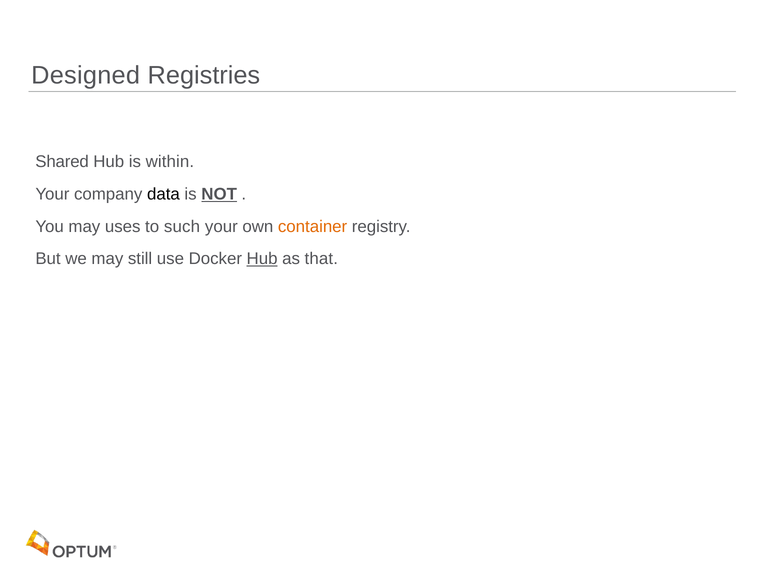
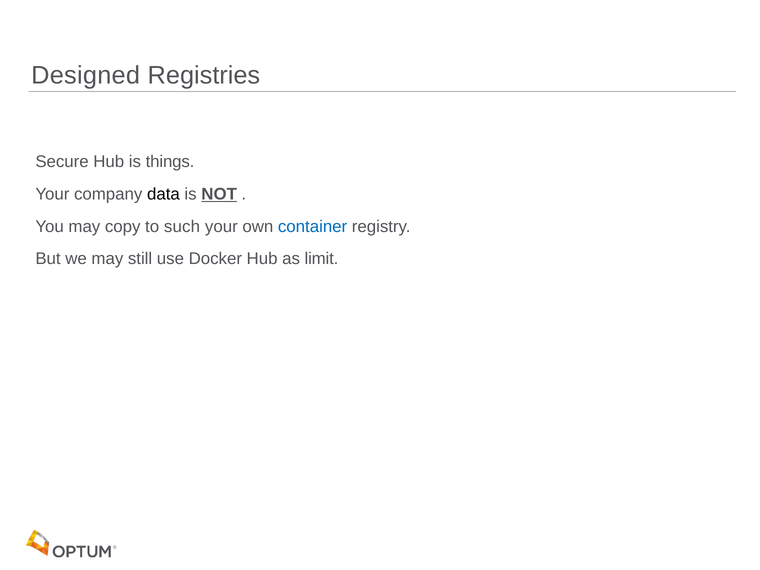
Shared: Shared -> Secure (62, 162)
within: within -> things (170, 162)
uses: uses -> copy (123, 226)
container colour: orange -> blue (313, 226)
Hub underline: present -> none (262, 259)
that: that -> limit (321, 259)
